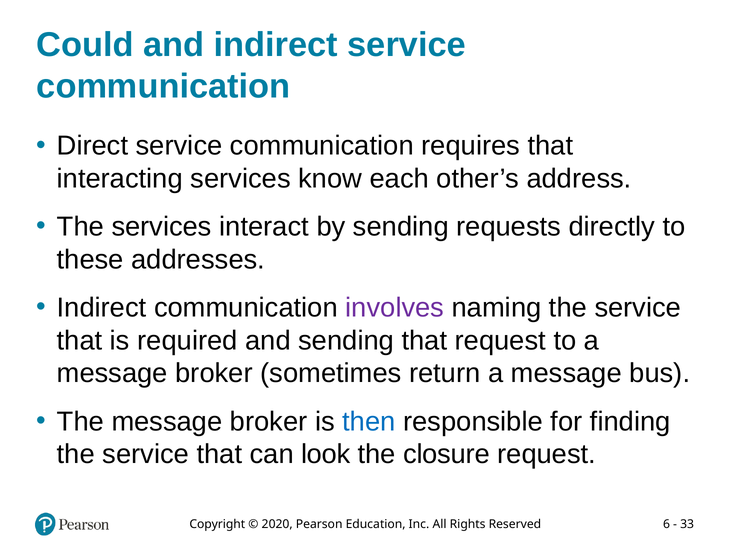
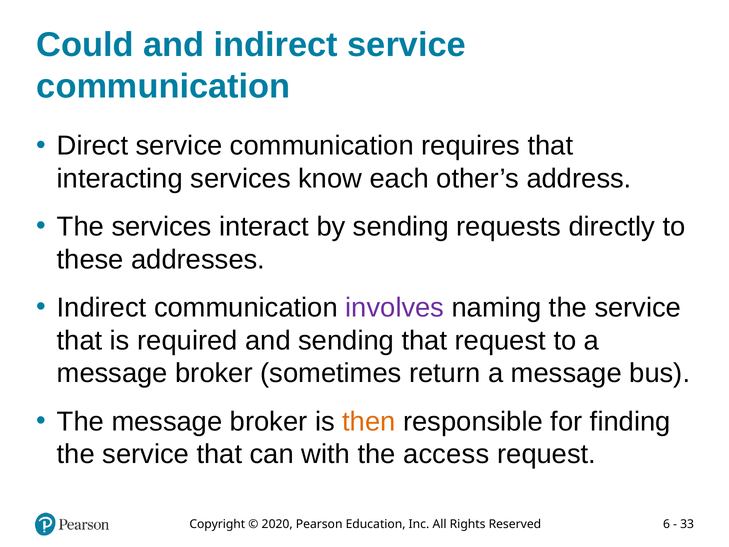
then colour: blue -> orange (369, 421)
look: look -> with (326, 454)
closure: closure -> access (446, 454)
